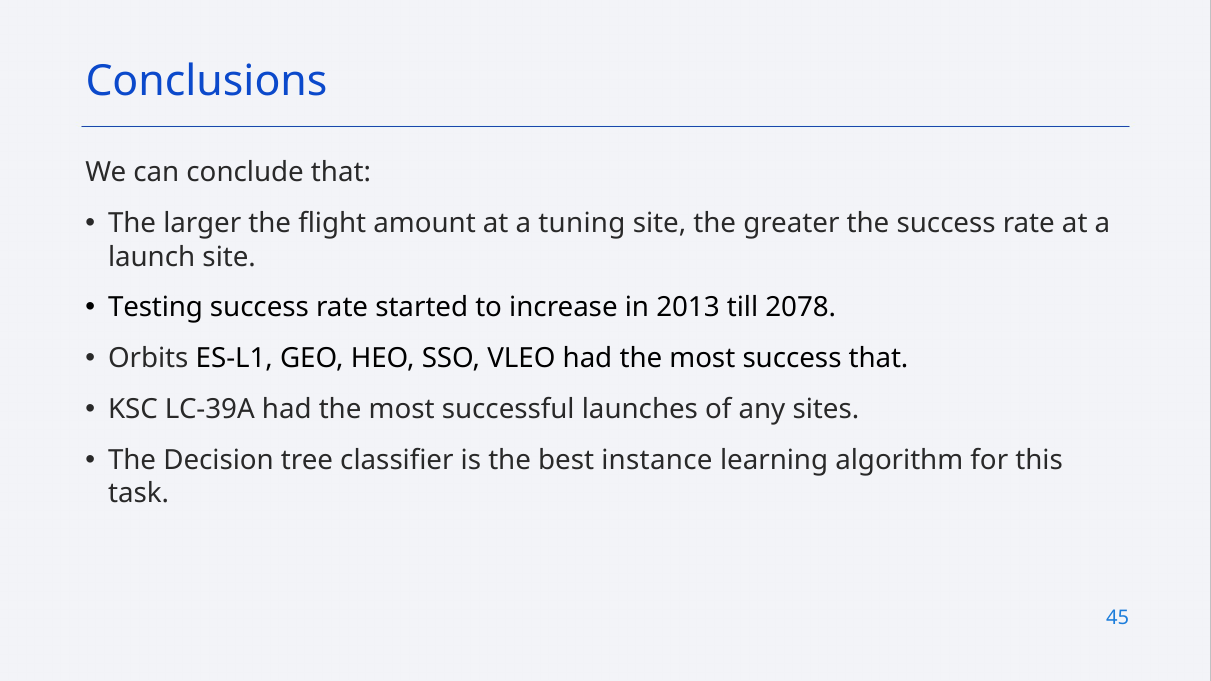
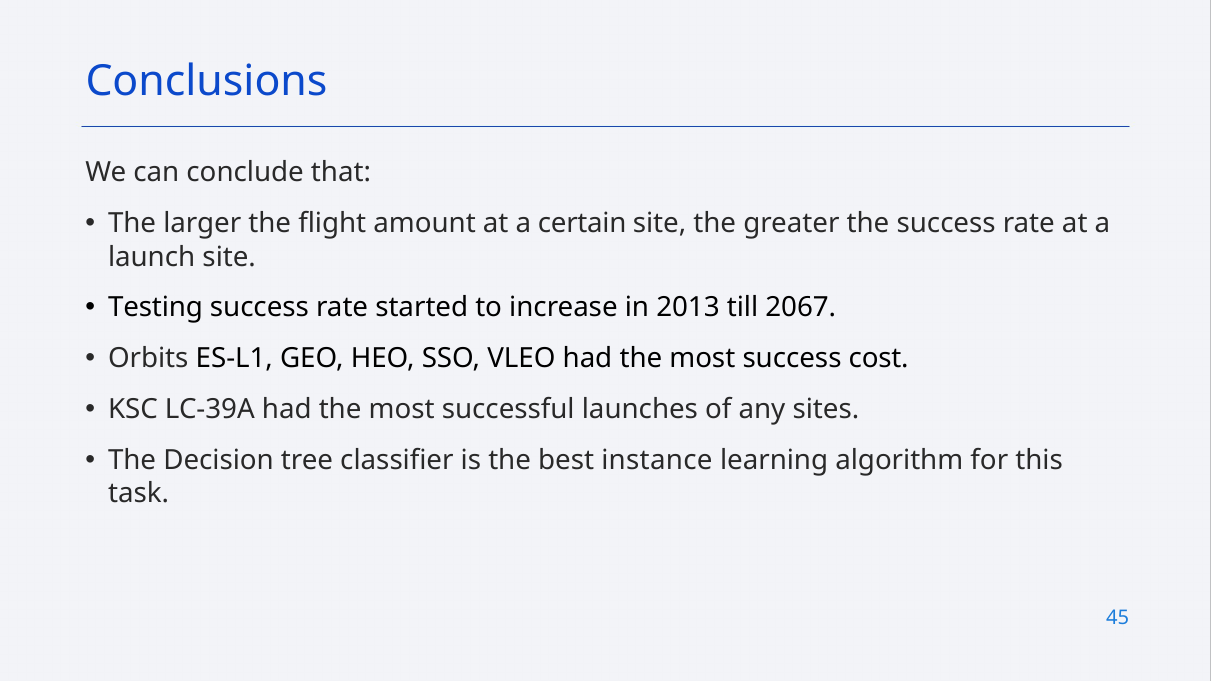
tuning: tuning -> certain (582, 224)
2078: 2078 -> 2067 (801, 308)
success that: that -> cost (879, 359)
